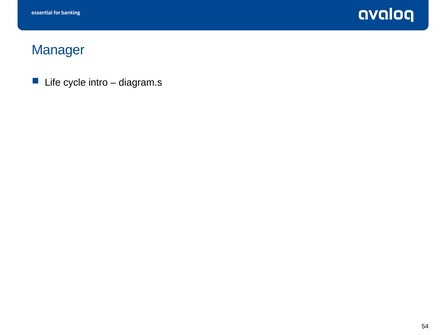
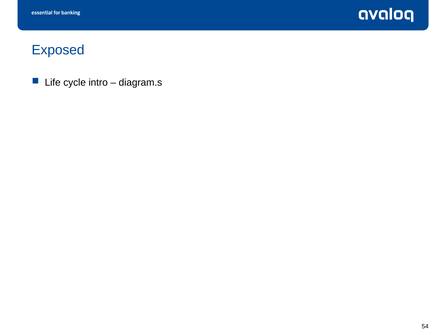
Manager: Manager -> Exposed (58, 50)
